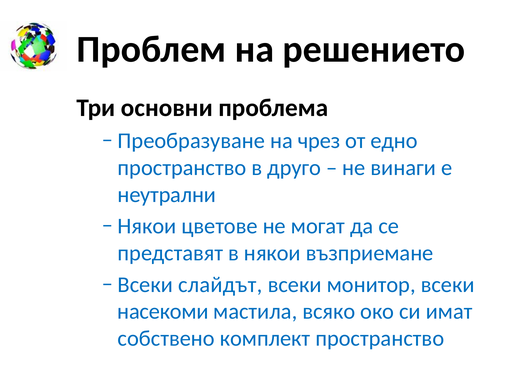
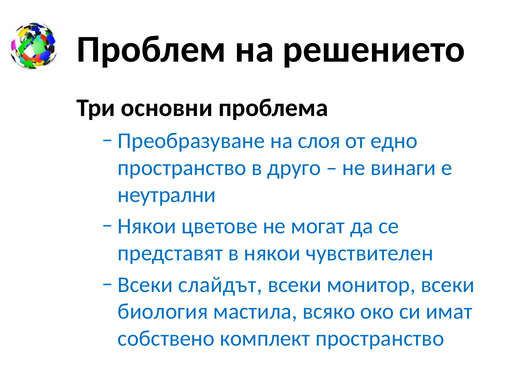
чрез: чрез -> слоя (319, 141)
възприемане: възприемане -> чувствителен (370, 253)
насекоми: насекоми -> биология (163, 311)
